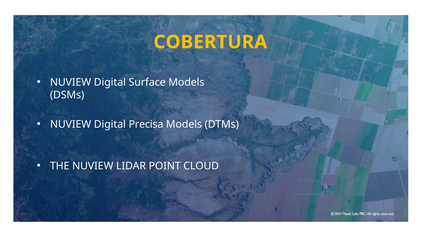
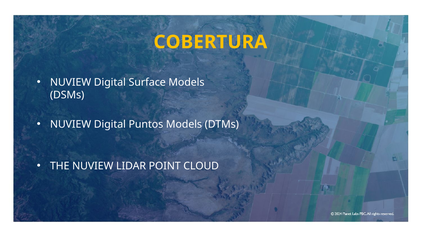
Precisa: Precisa -> Puntos (146, 124)
